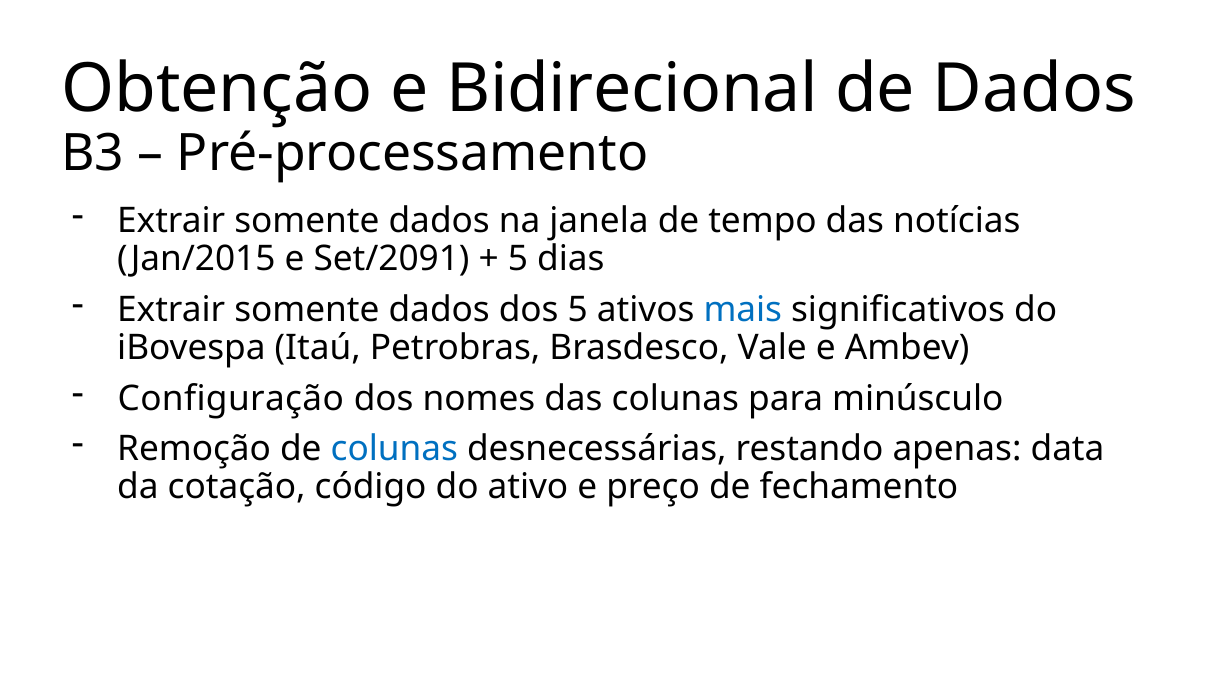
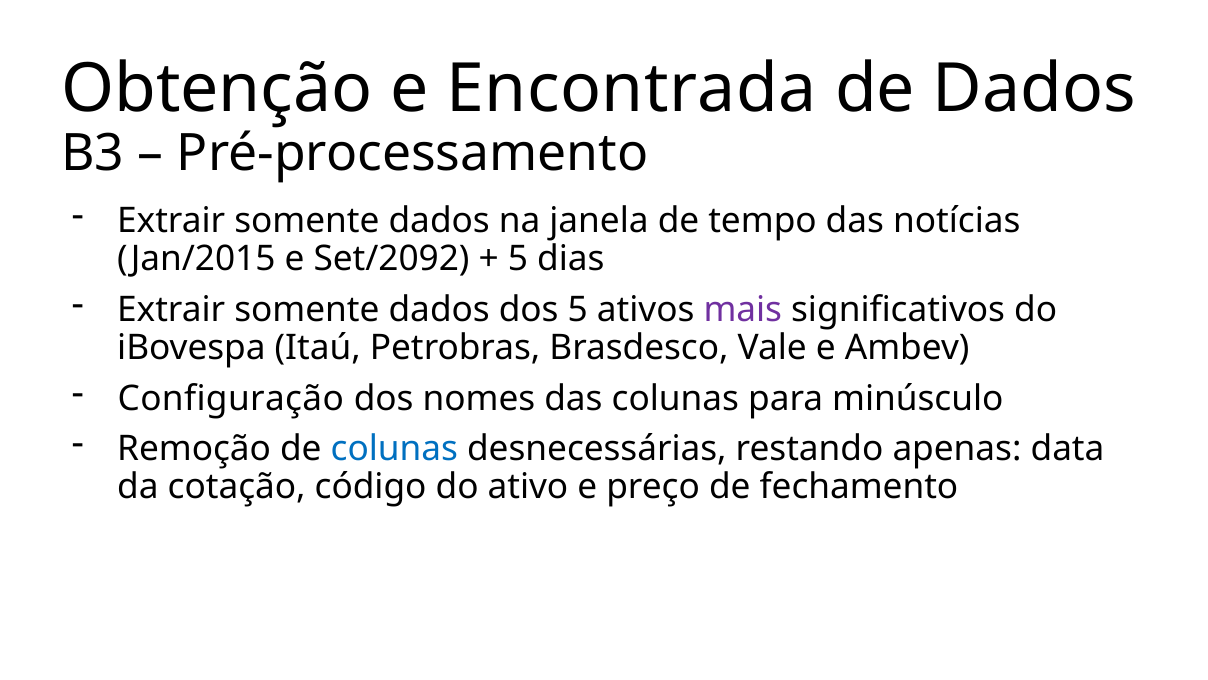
Bidirecional: Bidirecional -> Encontrada (632, 89)
Set/2091: Set/2091 -> Set/2092 (392, 259)
mais colour: blue -> purple (743, 310)
